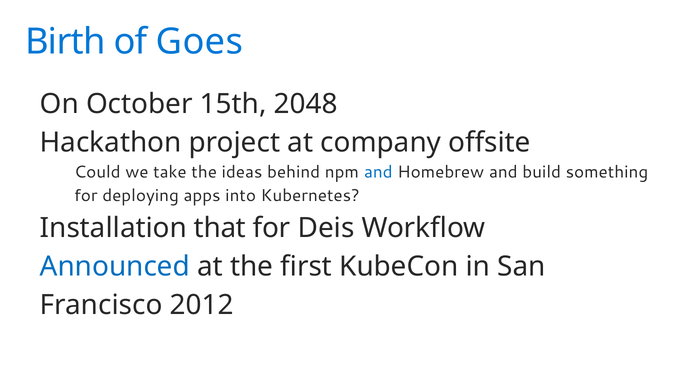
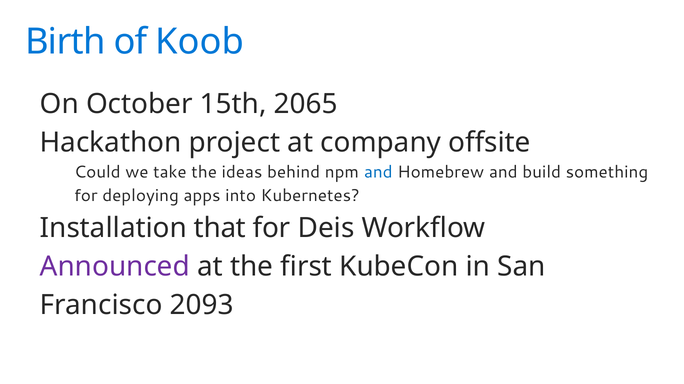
Goes: Goes -> Koob (200, 42)
2048: 2048 -> 2065 (306, 104)
Announced colour: blue -> purple (115, 267)
2012: 2012 -> 2093 (202, 306)
